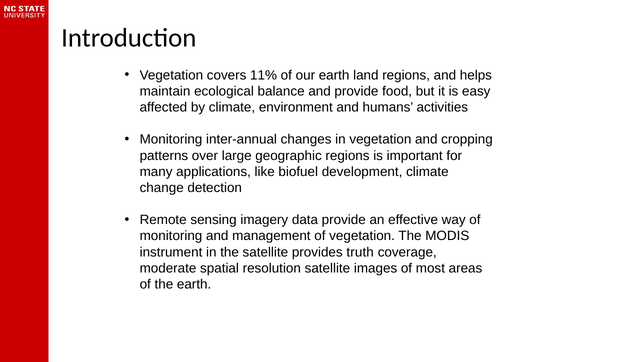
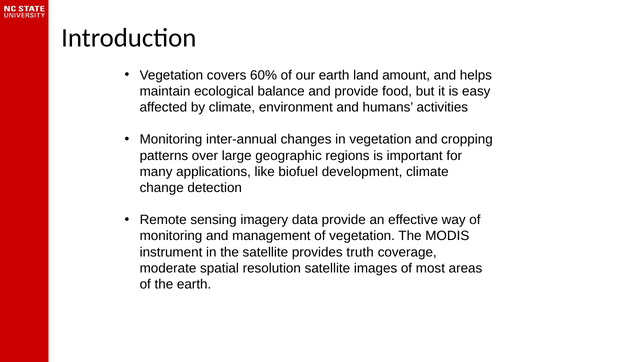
11%: 11% -> 60% (264, 75)
land regions: regions -> amount (406, 75)
